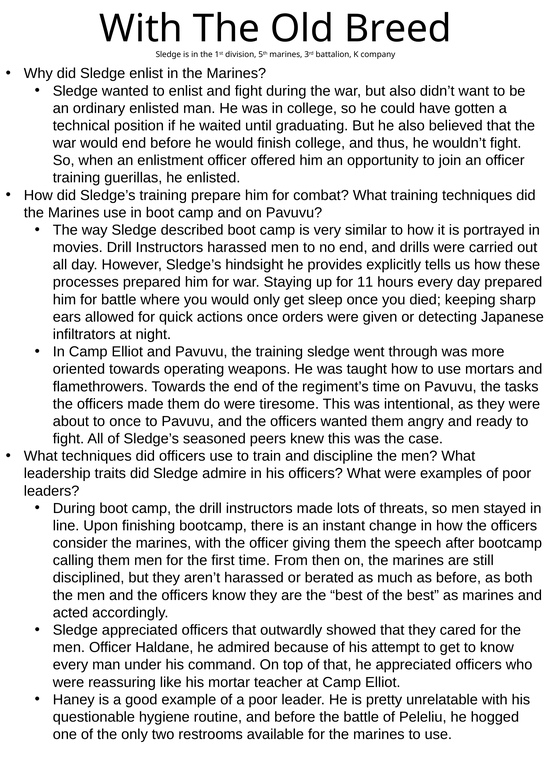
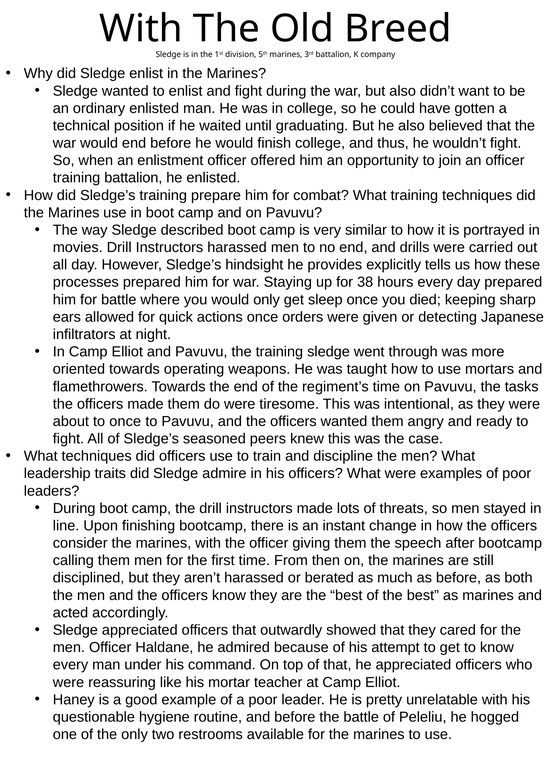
training guerillas: guerillas -> battalion (133, 178)
11: 11 -> 38 (365, 282)
